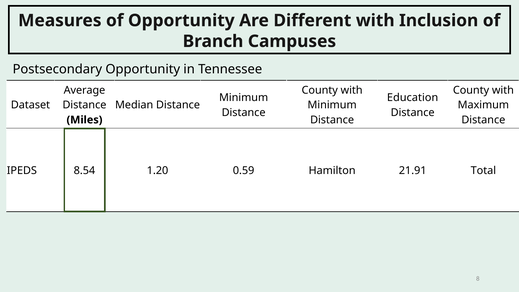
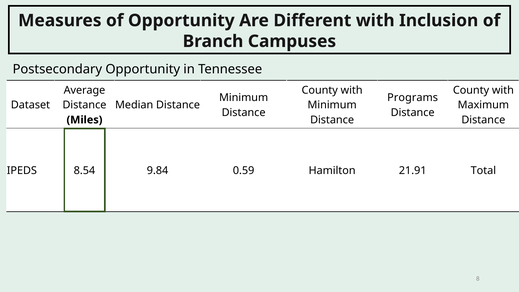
Education: Education -> Programs (413, 98)
1.20: 1.20 -> 9.84 (158, 171)
